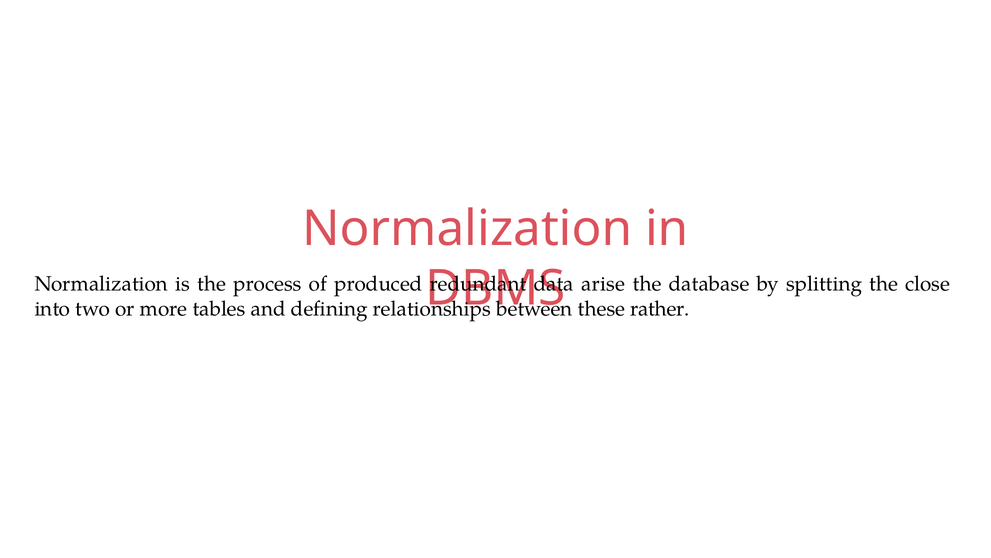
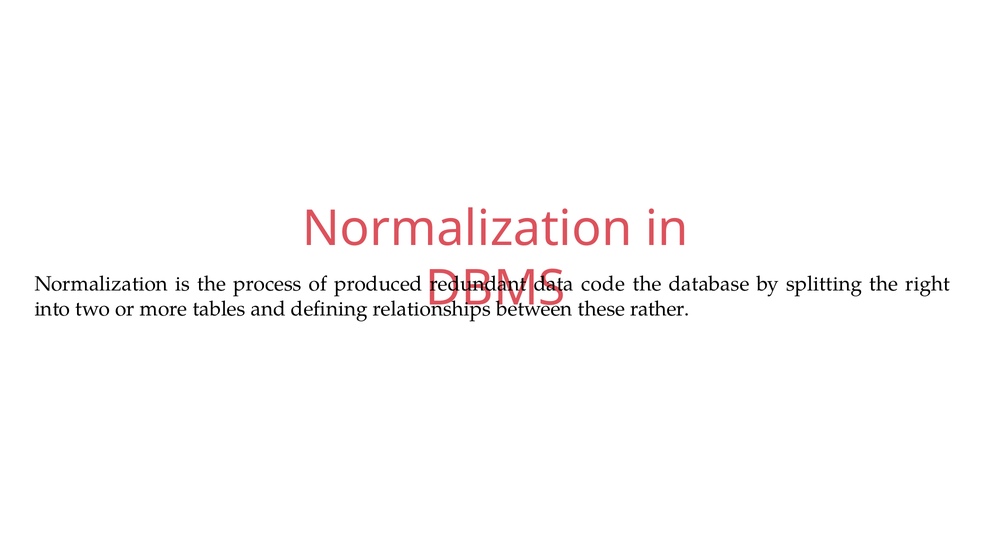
arise: arise -> code (603, 284)
close: close -> right (928, 284)
